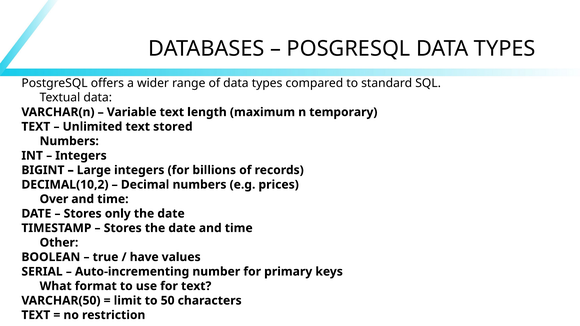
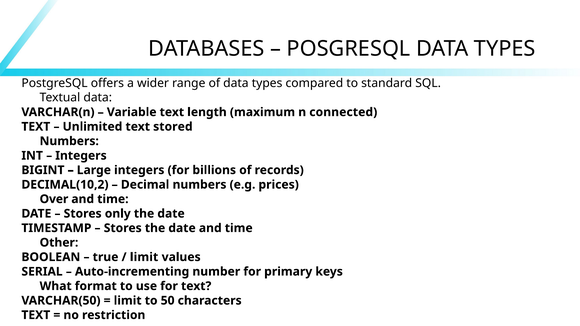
temporary: temporary -> connected (343, 112)
have: have -> limit (144, 257)
